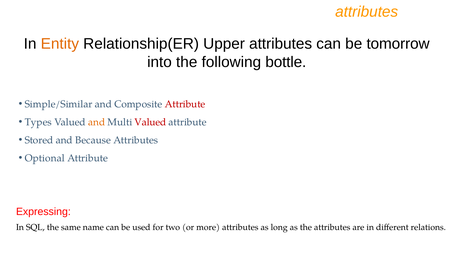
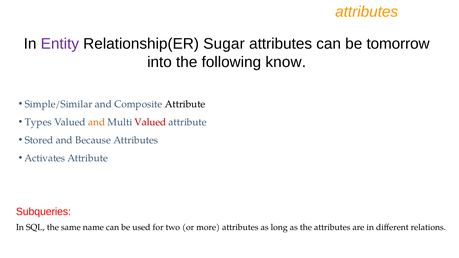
Entity colour: orange -> purple (60, 44)
Upper: Upper -> Sugar (224, 44)
bottle: bottle -> know (286, 62)
Attribute colour: red -> black (185, 104)
Optional: Optional -> Activates (45, 158)
Expressing: Expressing -> Subqueries (43, 212)
